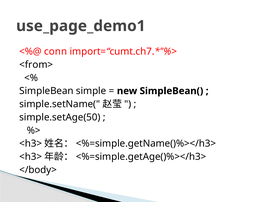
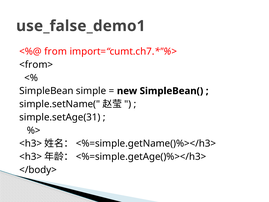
use_page_demo1: use_page_demo1 -> use_false_demo1 (81, 26)
conn: conn -> from (56, 51)
simple.setAge(50: simple.setAge(50 -> simple.setAge(31 (60, 117)
